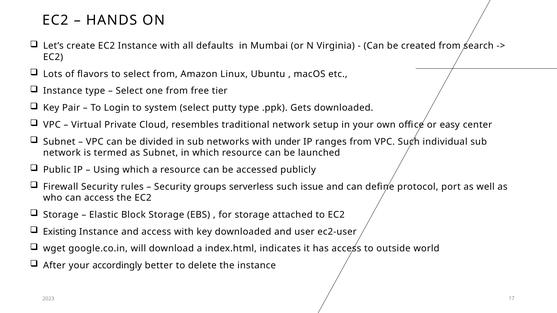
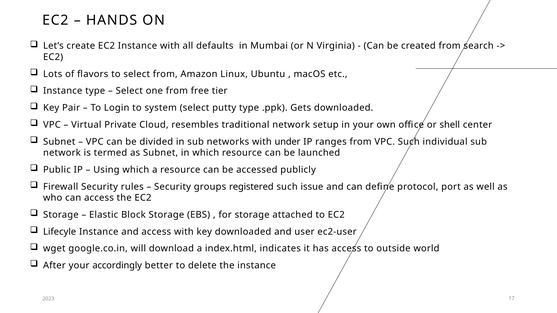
easy: easy -> shell (450, 125)
serverless: serverless -> registered (251, 187)
Existing: Existing -> Lifecyle (60, 232)
